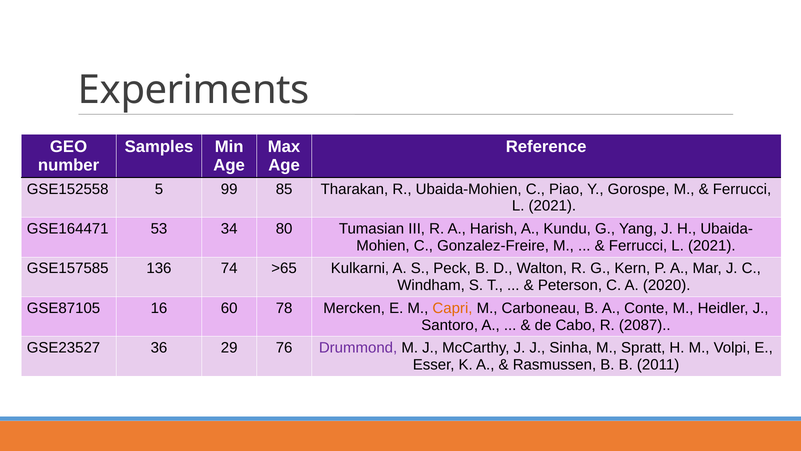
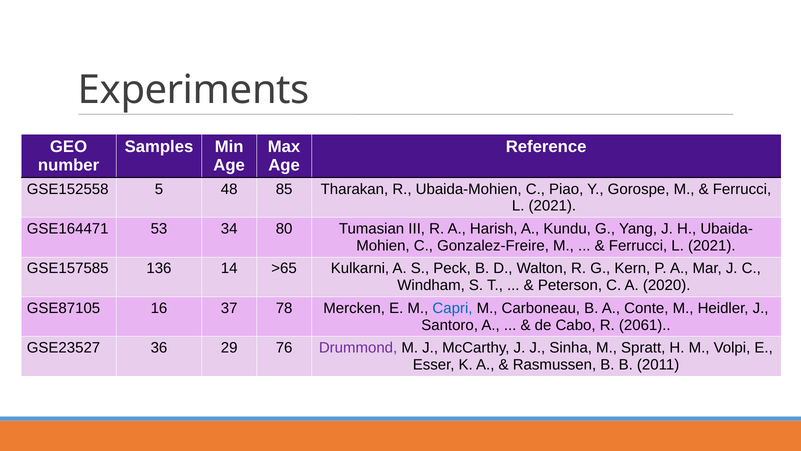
99: 99 -> 48 (229, 189)
74: 74 -> 14 (229, 268)
60: 60 -> 37 (229, 308)
Capri colour: orange -> blue (452, 308)
2087: 2087 -> 2061 (645, 325)
